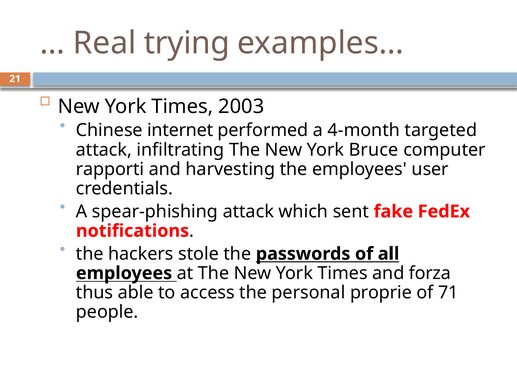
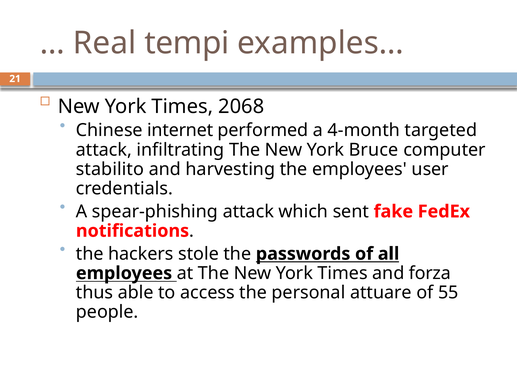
trying: trying -> tempi (187, 43)
2003: 2003 -> 2068 (241, 106)
rapporti: rapporti -> stabilito (110, 169)
proprie: proprie -> attuare (381, 292)
71: 71 -> 55 (448, 292)
